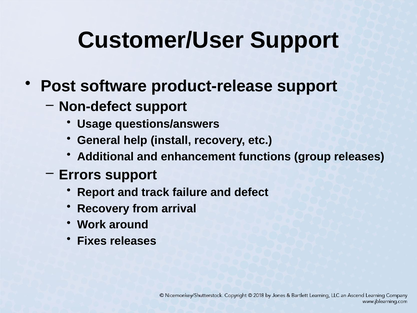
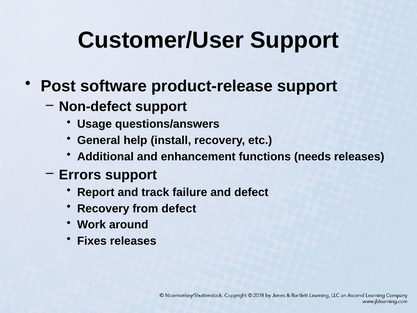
group: group -> needs (313, 157)
from arrival: arrival -> defect (179, 208)
